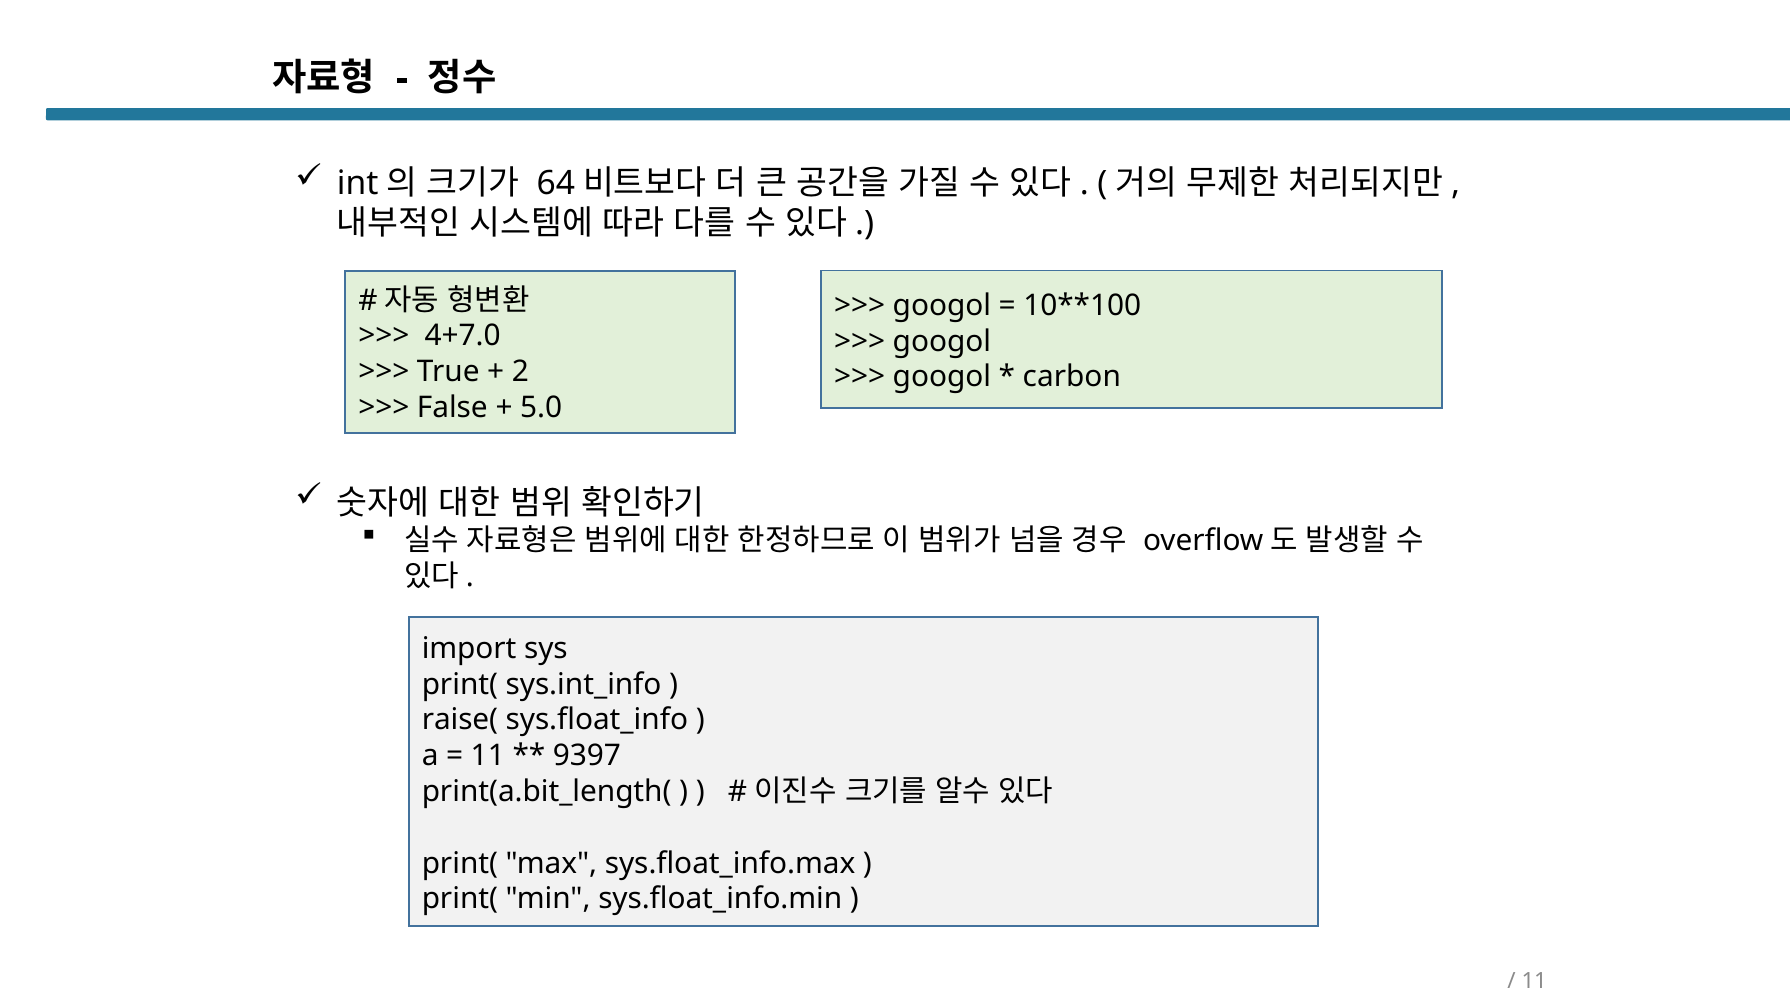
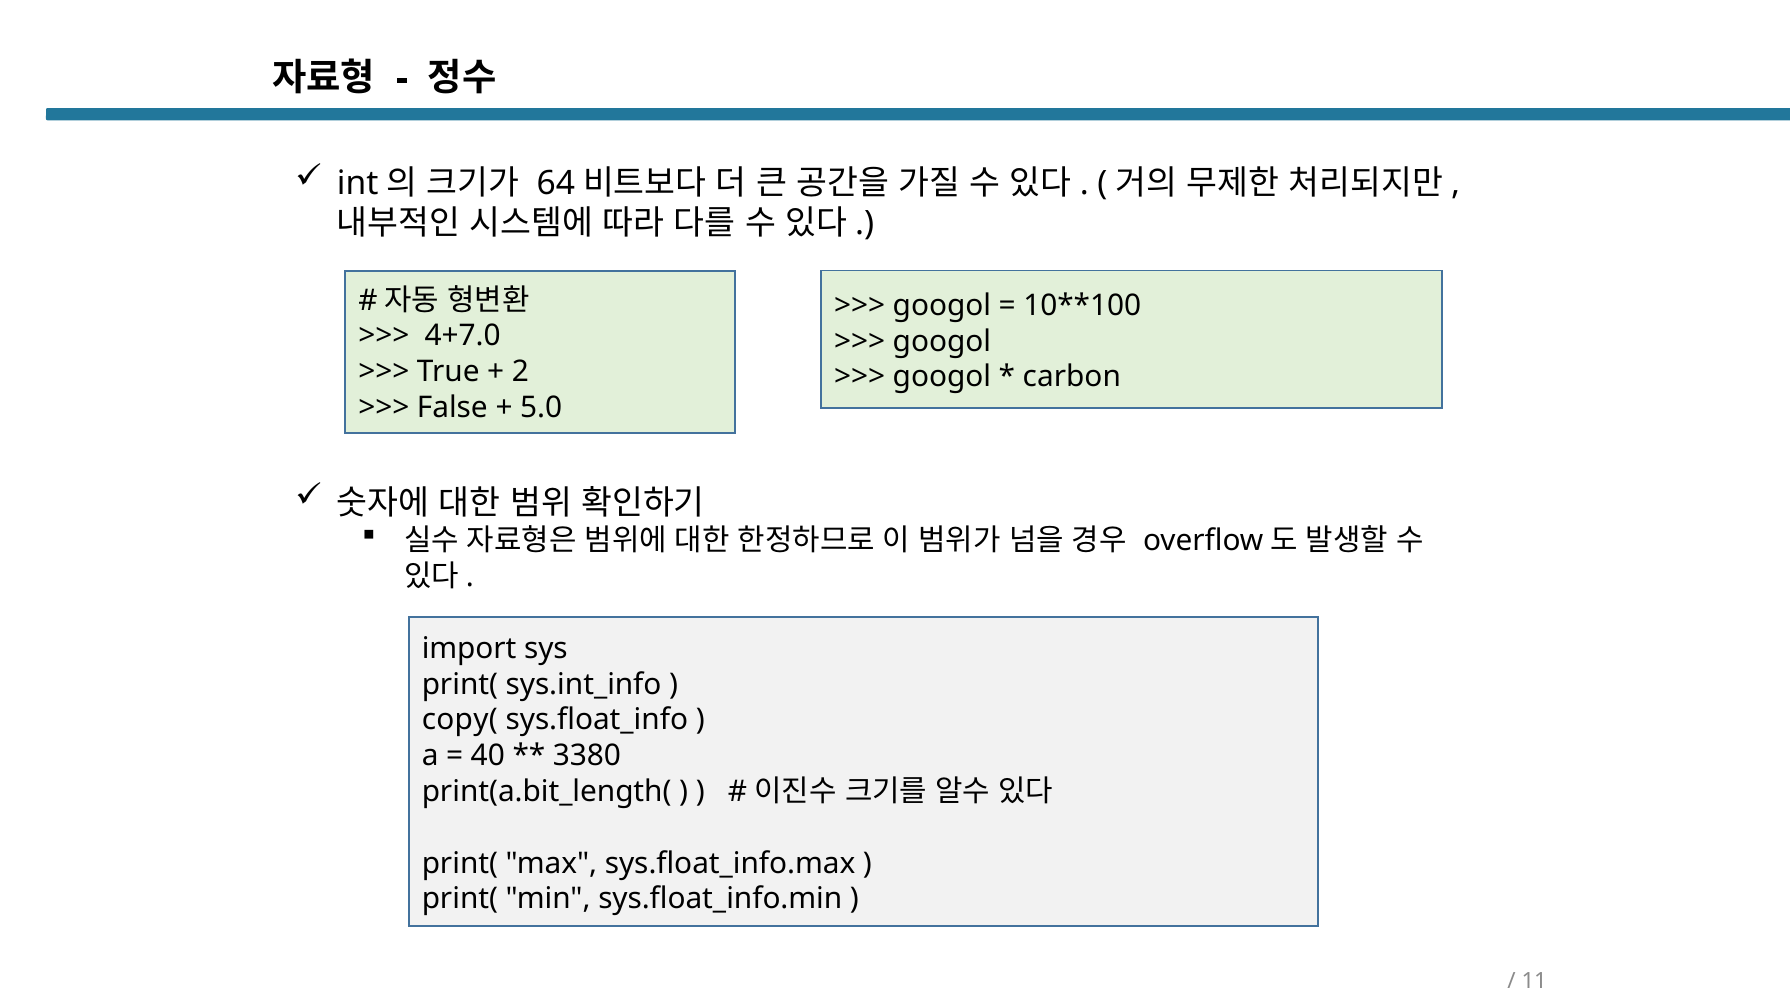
raise(: raise( -> copy( (460, 720)
11: 11 -> 40 (488, 756)
9397: 9397 -> 3380 (587, 756)
